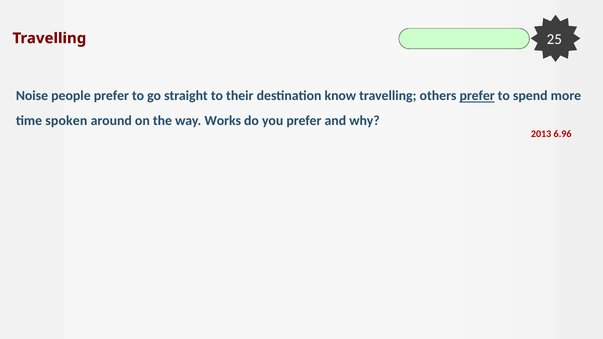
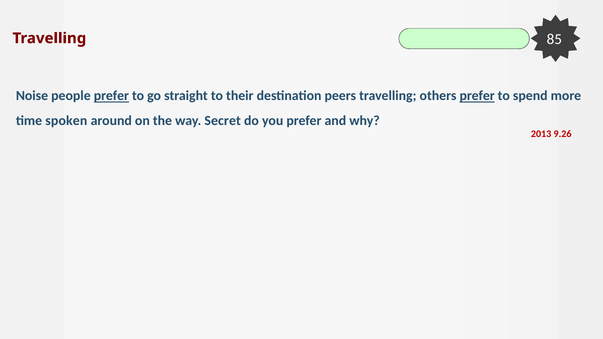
25: 25 -> 85 (554, 39)
prefer underline: none -> present (111, 96)
know: know -> peers (340, 96)
Works: Works -> Secret (223, 121)
6.96: 6.96 -> 9.26 (563, 134)
